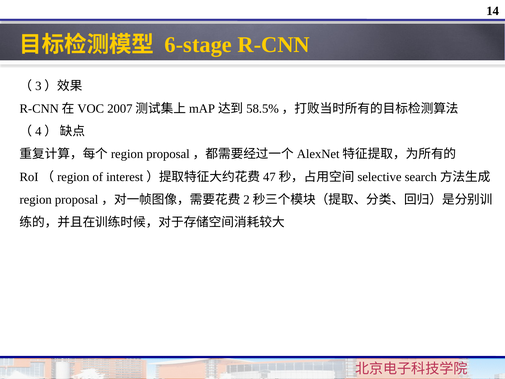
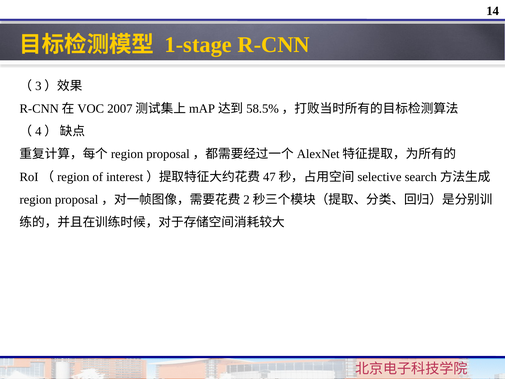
6-stage: 6-stage -> 1-stage (198, 45)
